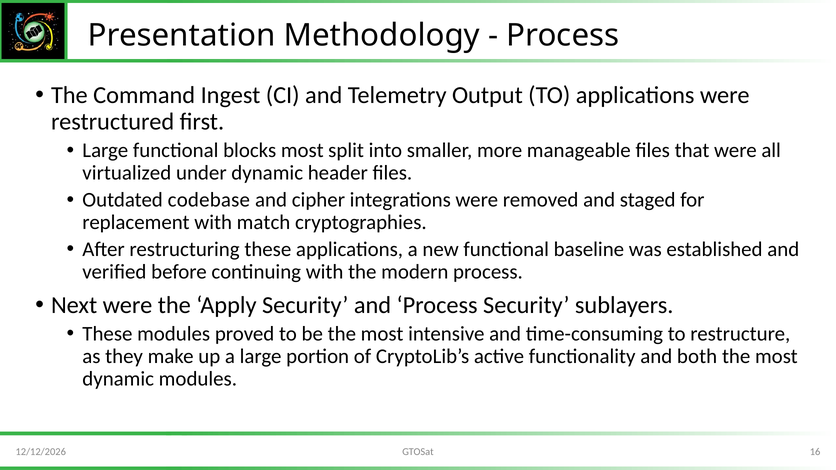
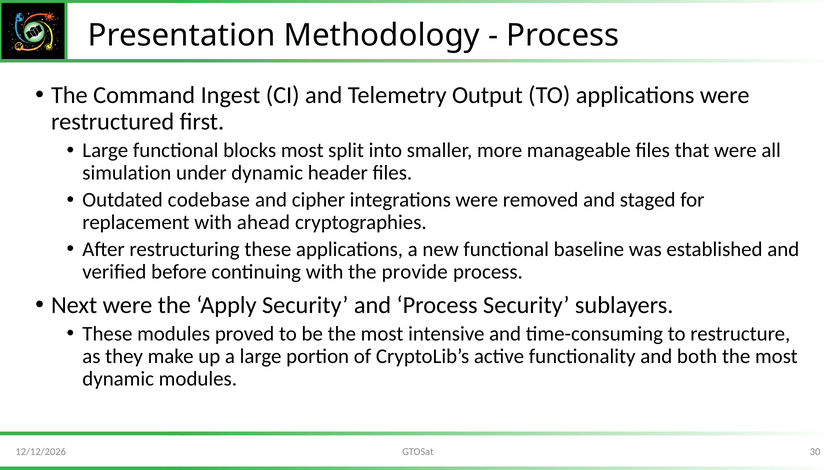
virtualized: virtualized -> simulation (127, 173)
match: match -> ahead (263, 223)
modern: modern -> provide (415, 272)
16: 16 -> 30 (815, 452)
